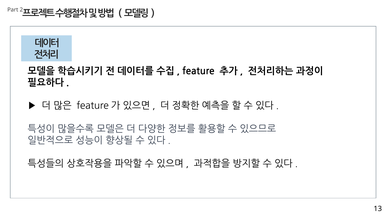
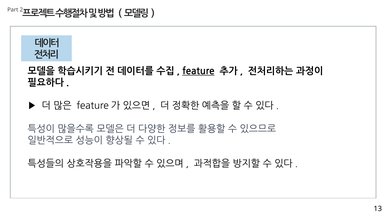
feature underline: none -> present (198, 71)
